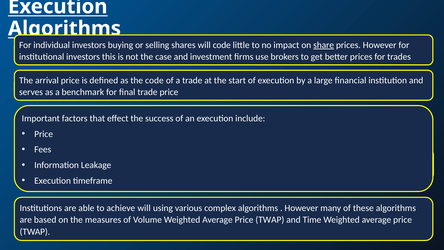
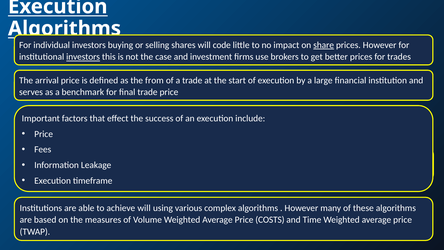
investors underline: none -> present (83, 57)
the code: code -> from (154, 80)
TWAP: TWAP -> COSTS (270, 220)
